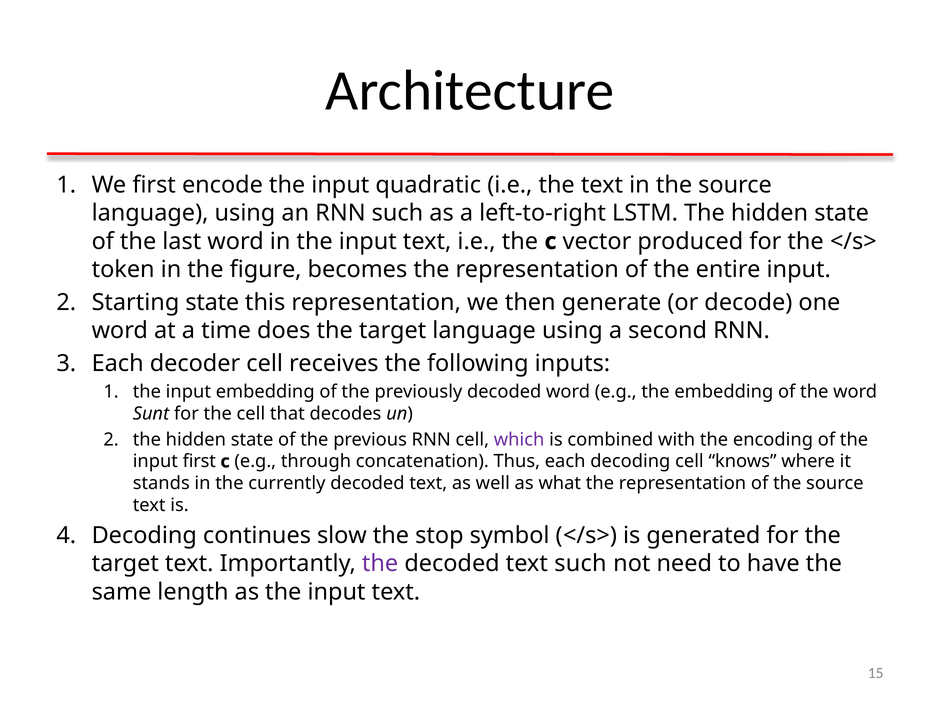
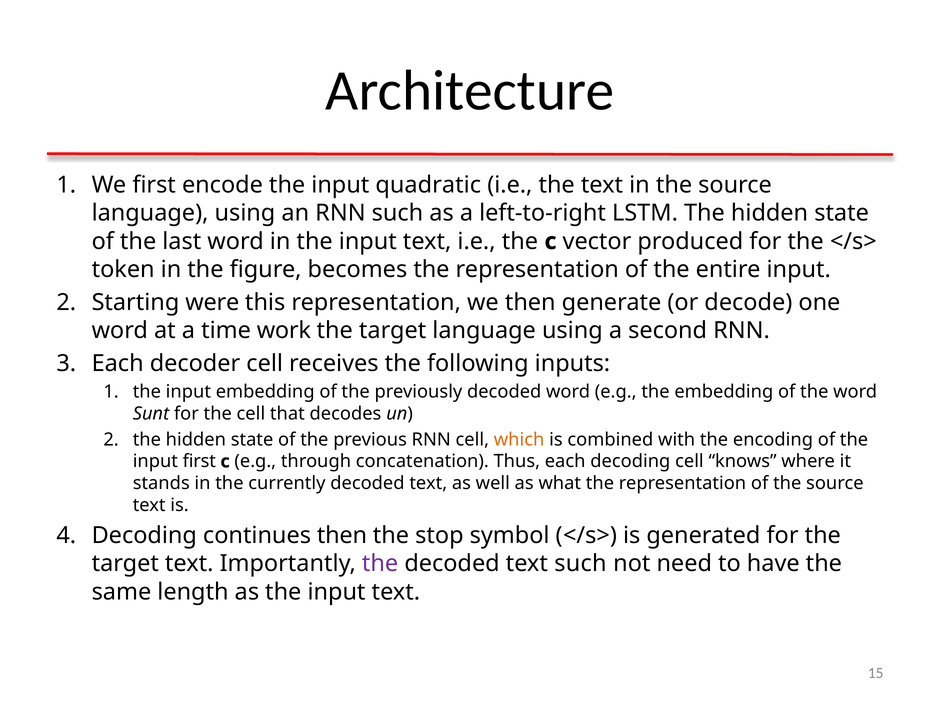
Starting state: state -> were (212, 302)
does: does -> work (284, 331)
which colour: purple -> orange (519, 439)
continues slow: slow -> then (342, 535)
